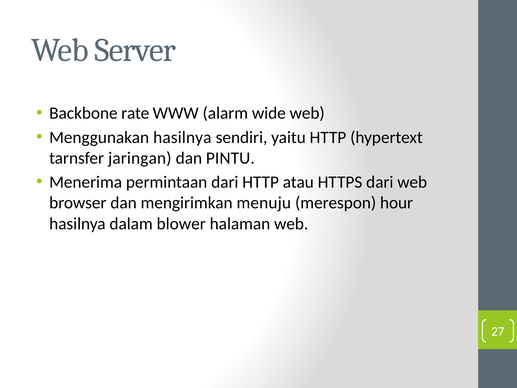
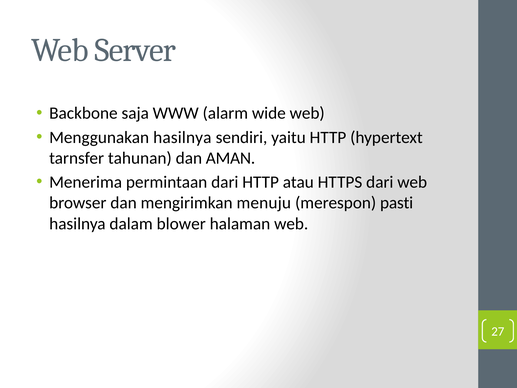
rate: rate -> saja (135, 113)
jaringan: jaringan -> tahunan (140, 158)
PINTU: PINTU -> AMAN (231, 158)
hour: hour -> pasti (397, 203)
